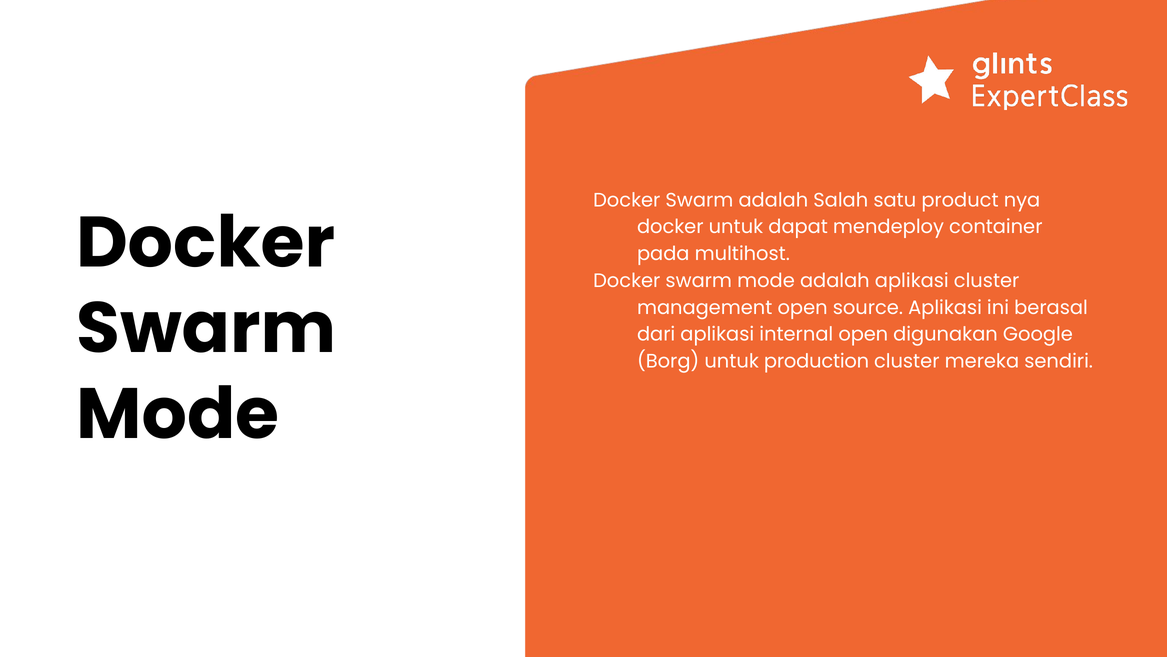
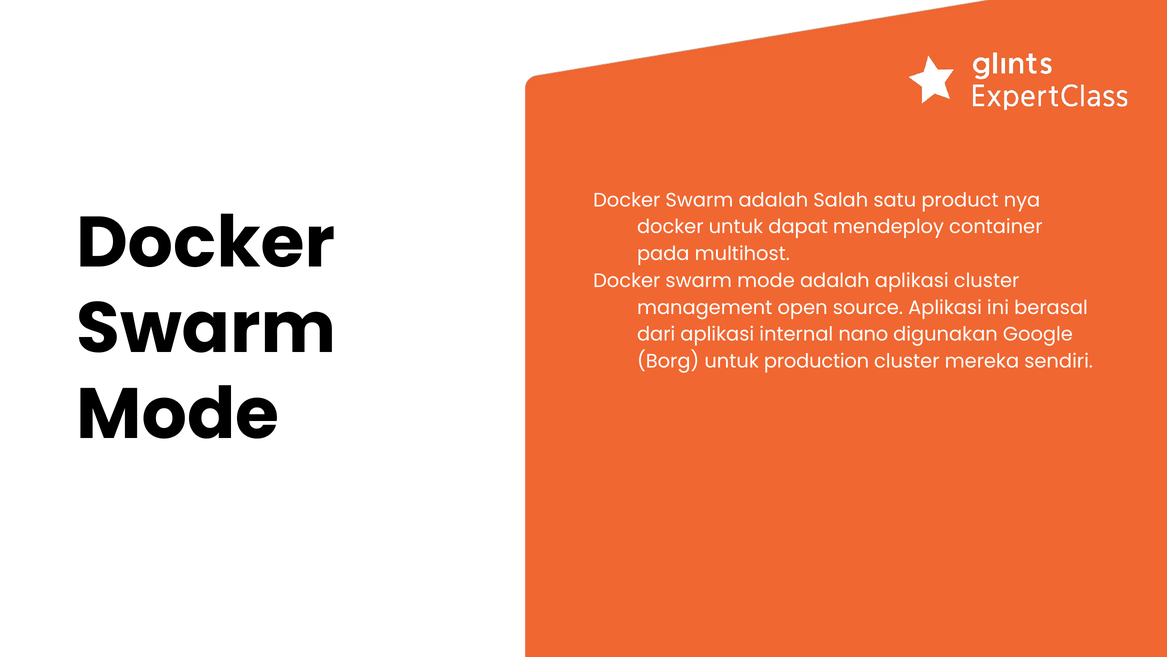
internal open: open -> nano (863, 334)
